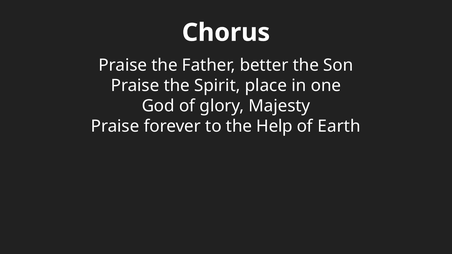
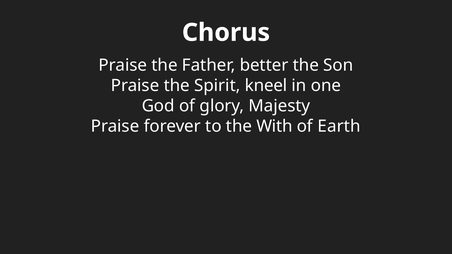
place: place -> kneel (266, 86)
Help: Help -> With (274, 126)
